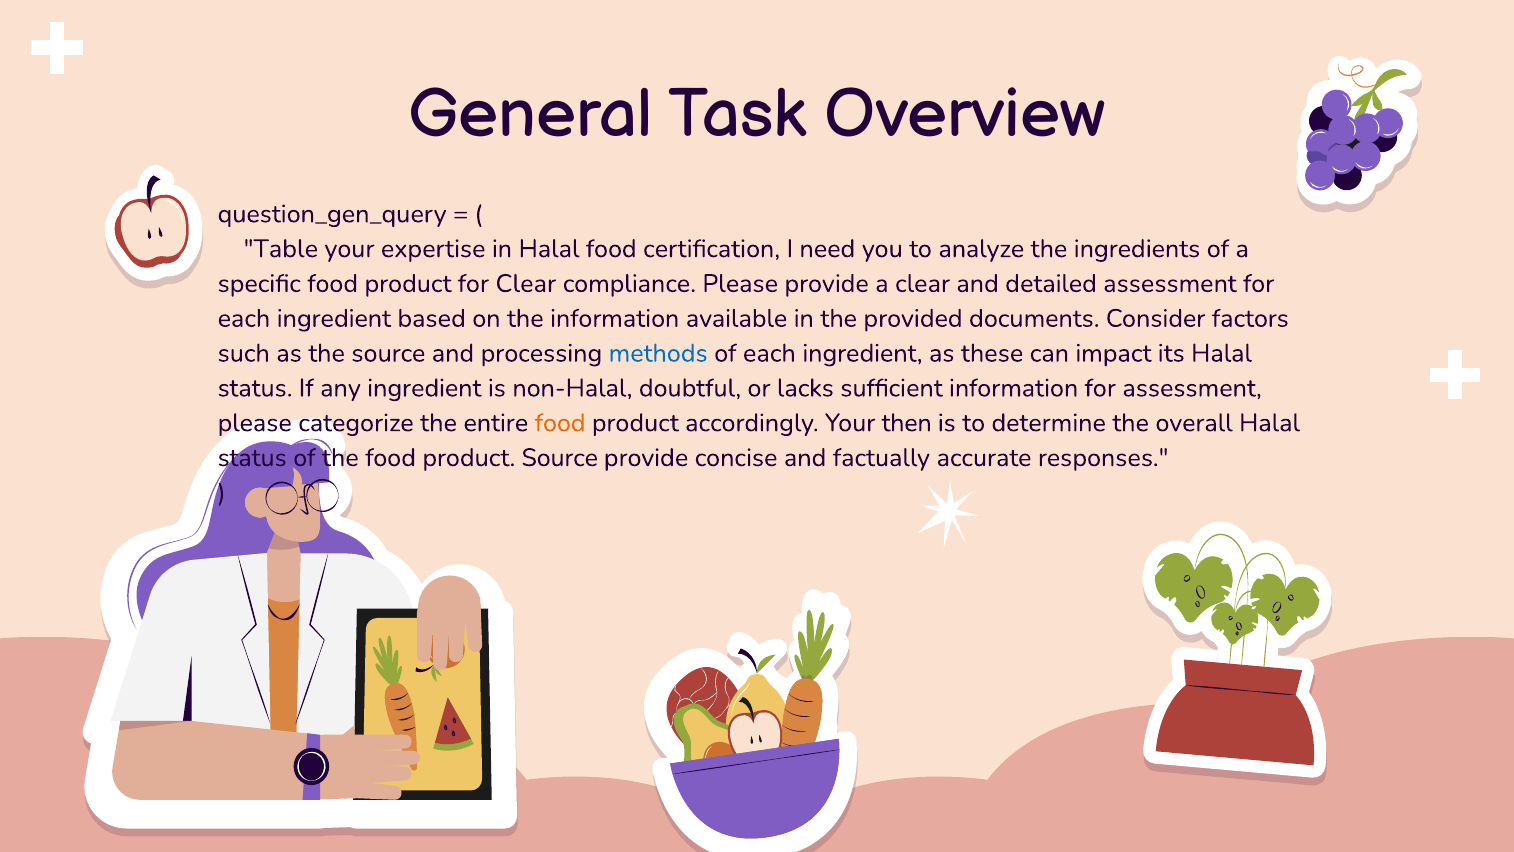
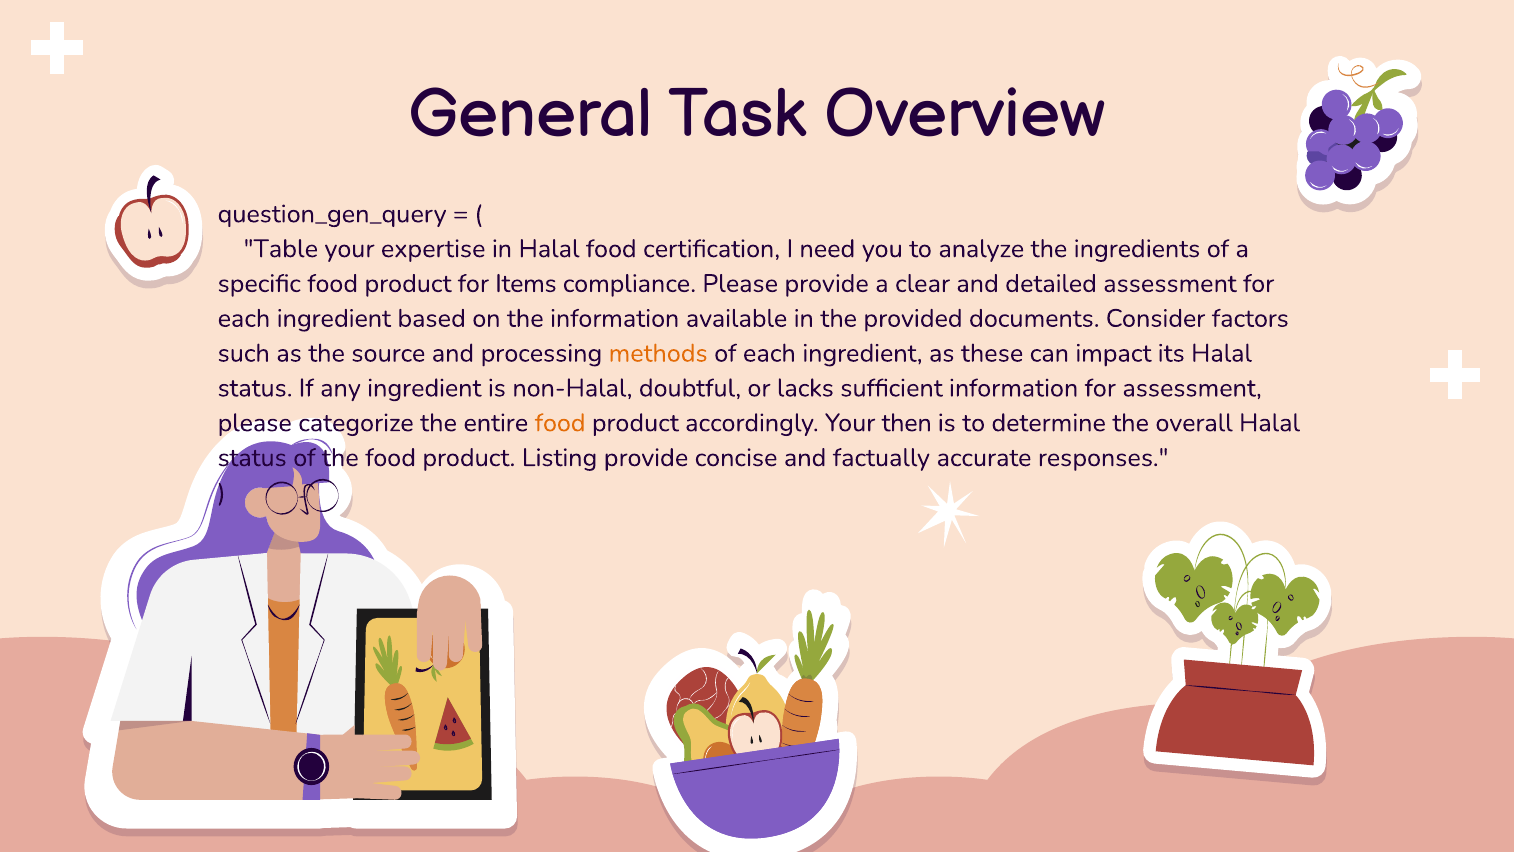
for Clear: Clear -> Items (526, 284)
methods colour: blue -> orange (658, 353)
product Source: Source -> Listing (560, 458)
